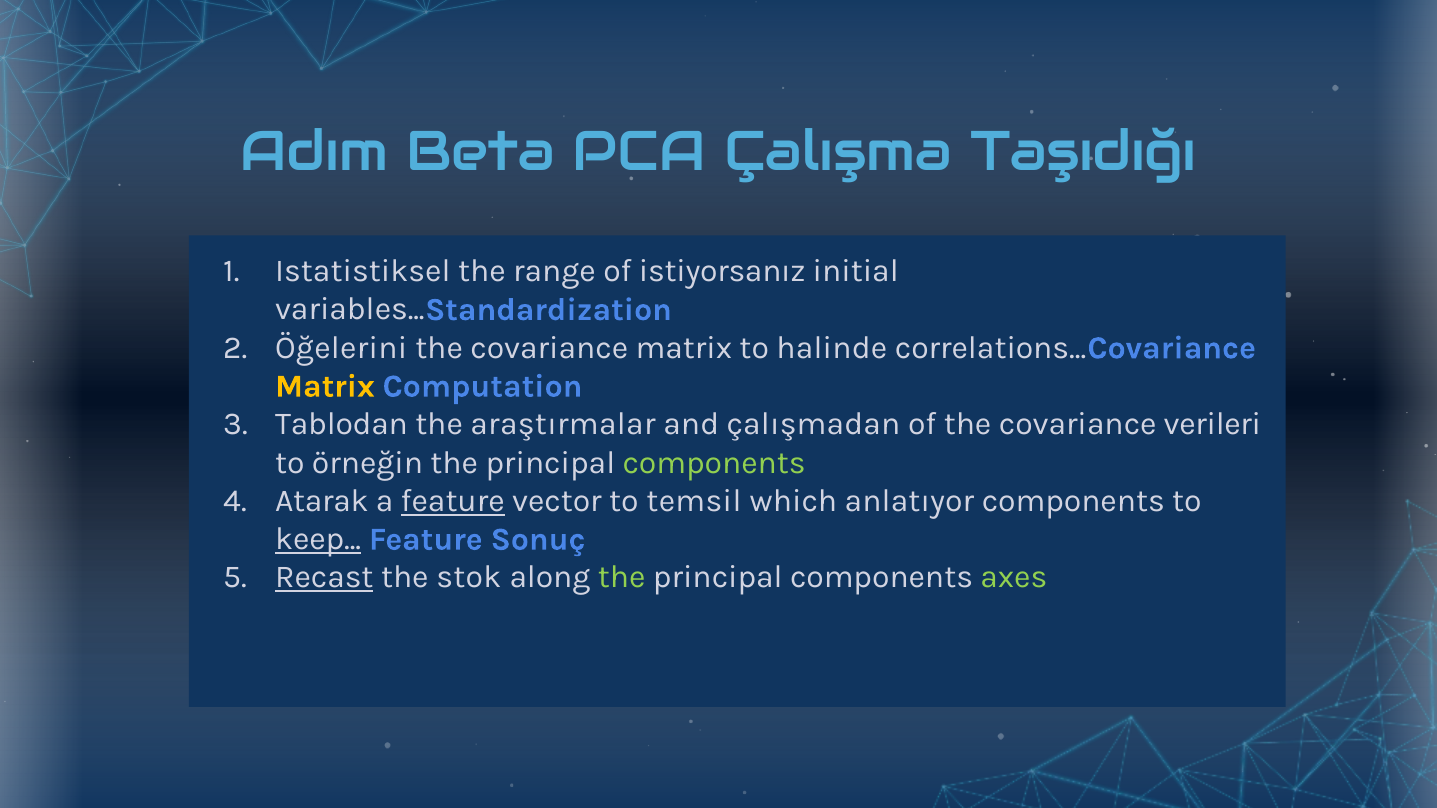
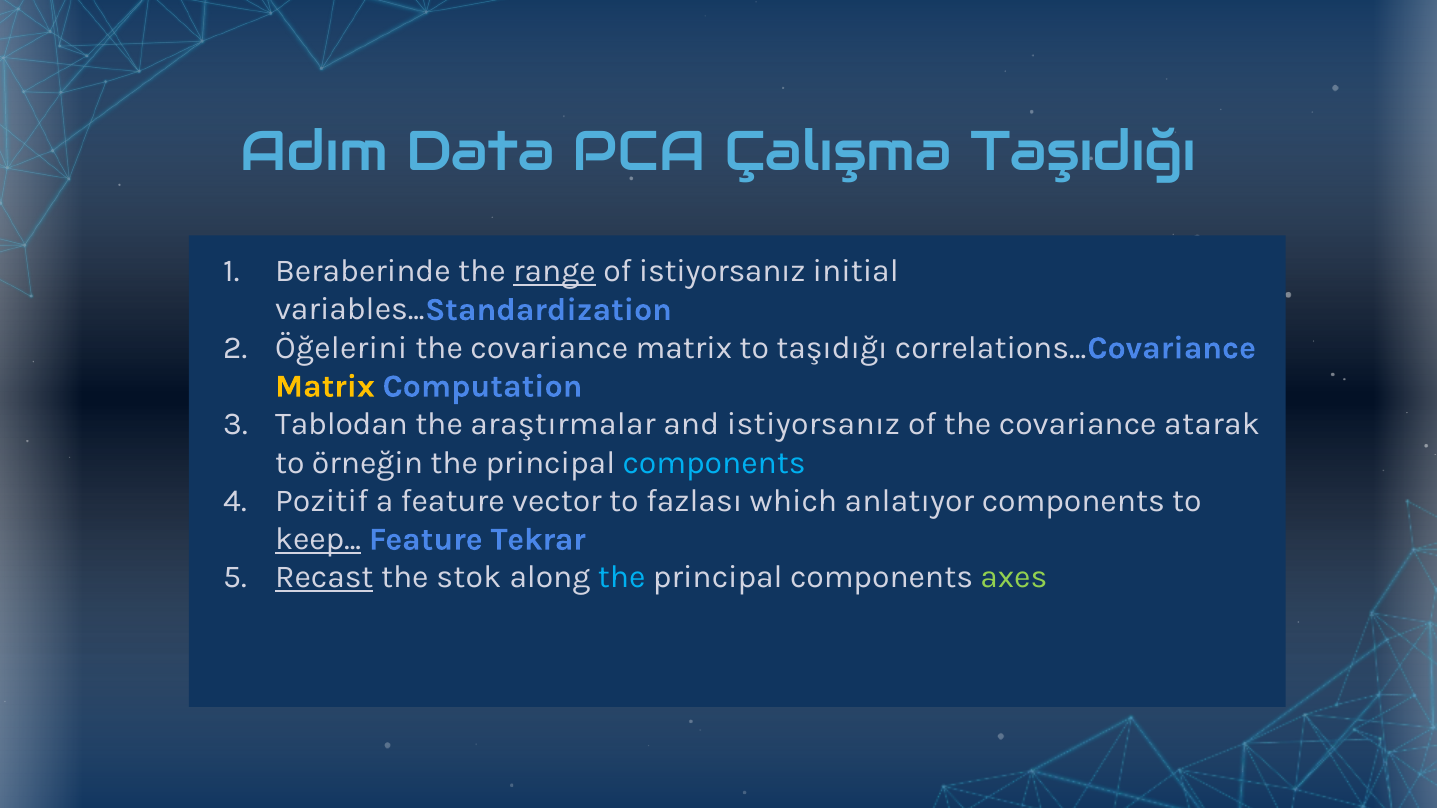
Beta: Beta -> Data (481, 152)
Istatistiksel: Istatistiksel -> Beraberinde (363, 271)
range underline: none -> present (554, 271)
to halinde: halinde -> taşıdığı (832, 348)
and çalışmadan: çalışmadan -> istiyorsanız (813, 424)
verileri: verileri -> atarak (1212, 424)
components colour: light green -> light blue (714, 463)
Atarak: Atarak -> Pozitif (322, 501)
feature underline: present -> none (453, 501)
temsil: temsil -> fazlası (694, 501)
Sonuç: Sonuç -> Tekrar (538, 539)
the colour: light green -> light blue (622, 578)
